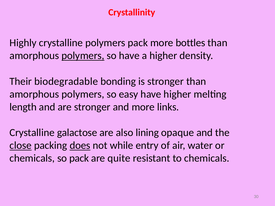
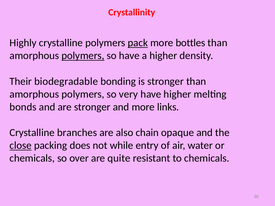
pack underline: none -> present (138, 43)
easy: easy -> very (128, 94)
length: length -> bonds (23, 107)
galactose: galactose -> branches (77, 133)
lining: lining -> chain (147, 133)
does underline: present -> none (80, 146)
so pack: pack -> over (79, 158)
